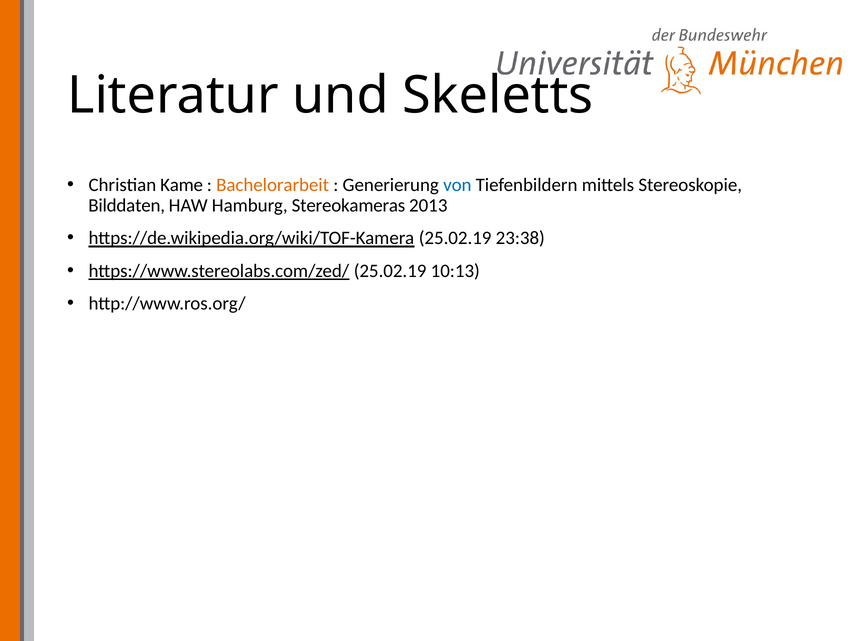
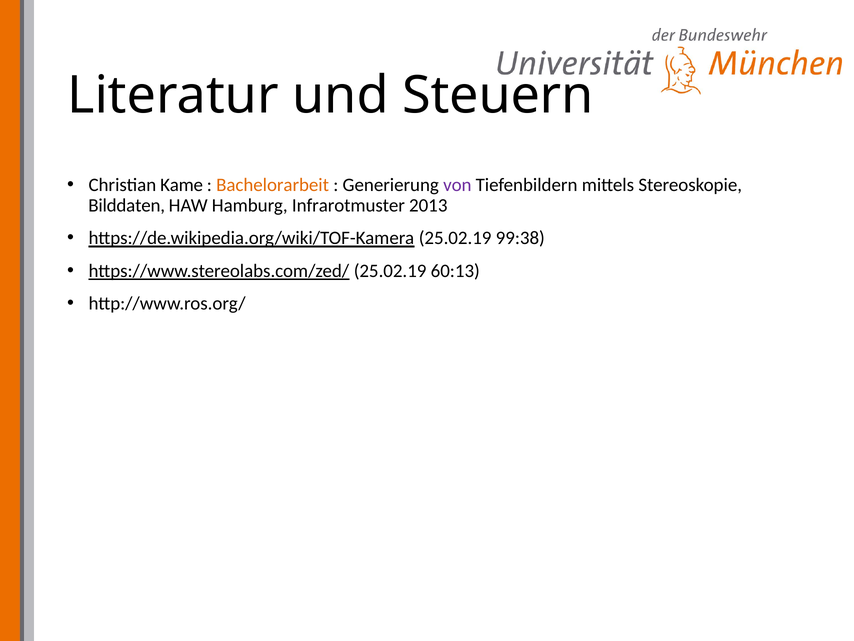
Skeletts: Skeletts -> Steuern (498, 96)
von colour: blue -> purple (457, 185)
Stereokameras: Stereokameras -> Infrarotmuster (348, 205)
23:38: 23:38 -> 99:38 (520, 238)
10:13: 10:13 -> 60:13 (455, 271)
